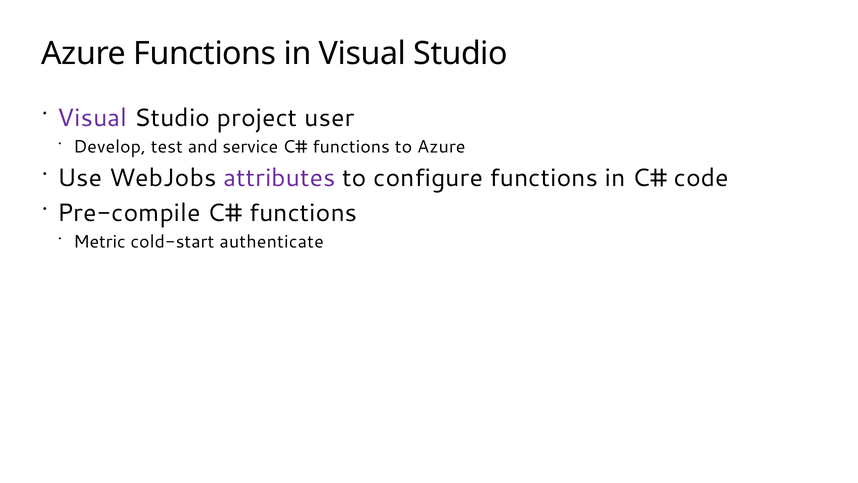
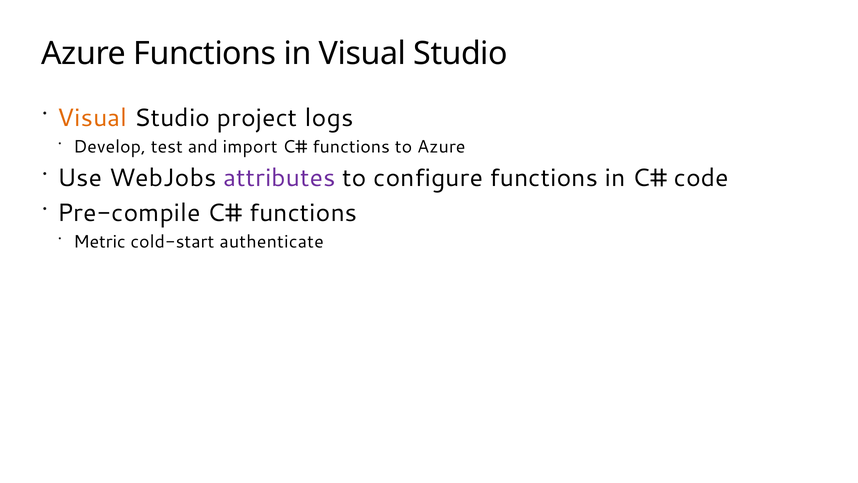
Visual colour: purple -> orange (92, 118)
user: user -> logs (329, 118)
service: service -> import (250, 147)
